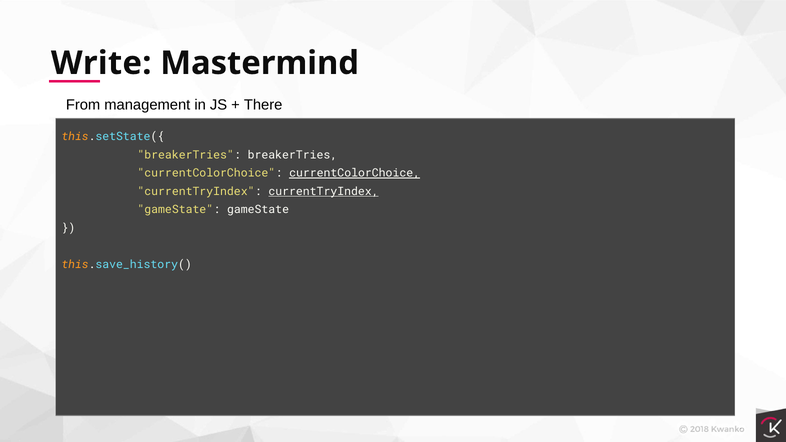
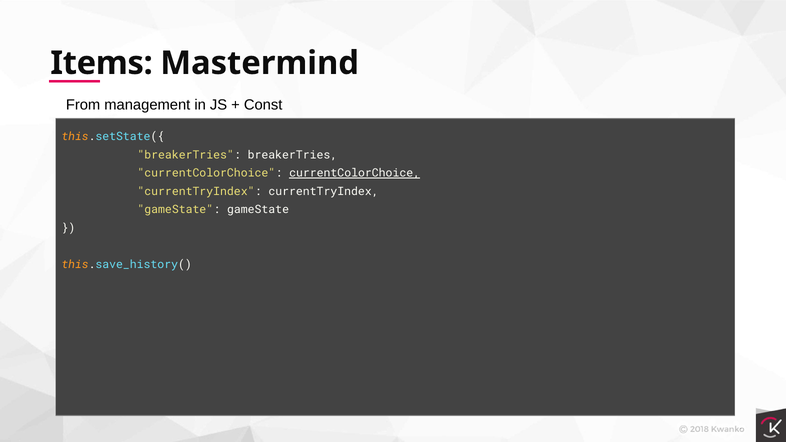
Write: Write -> Items (102, 63)
There: There -> Const (263, 105)
currentTryIndex underline: present -> none (323, 191)
